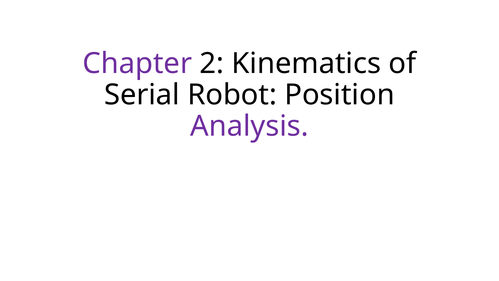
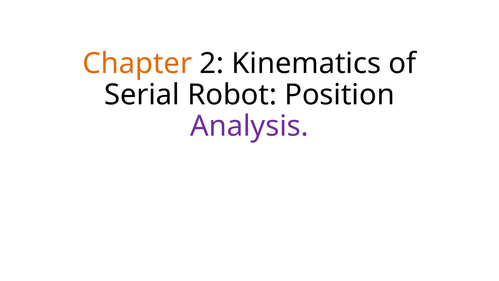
Chapter colour: purple -> orange (137, 63)
